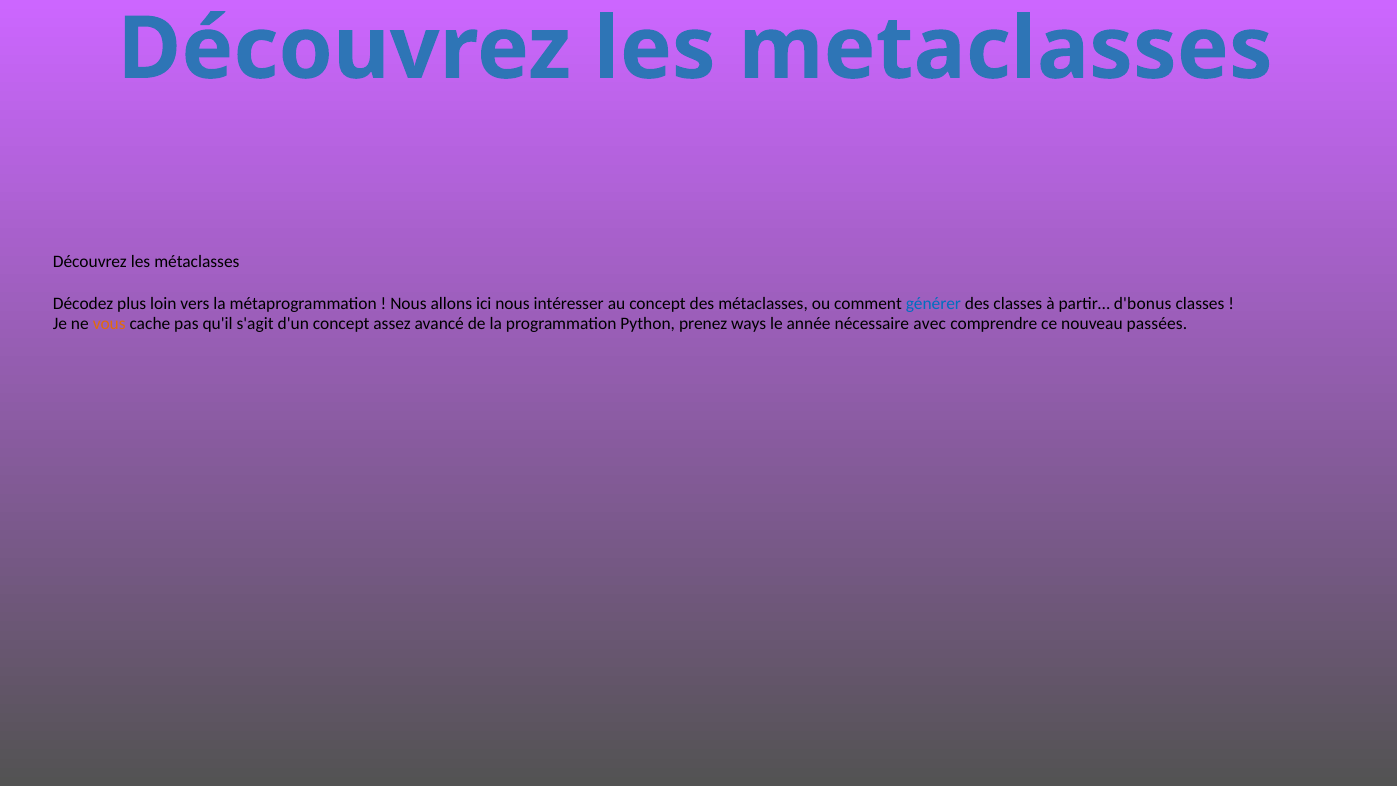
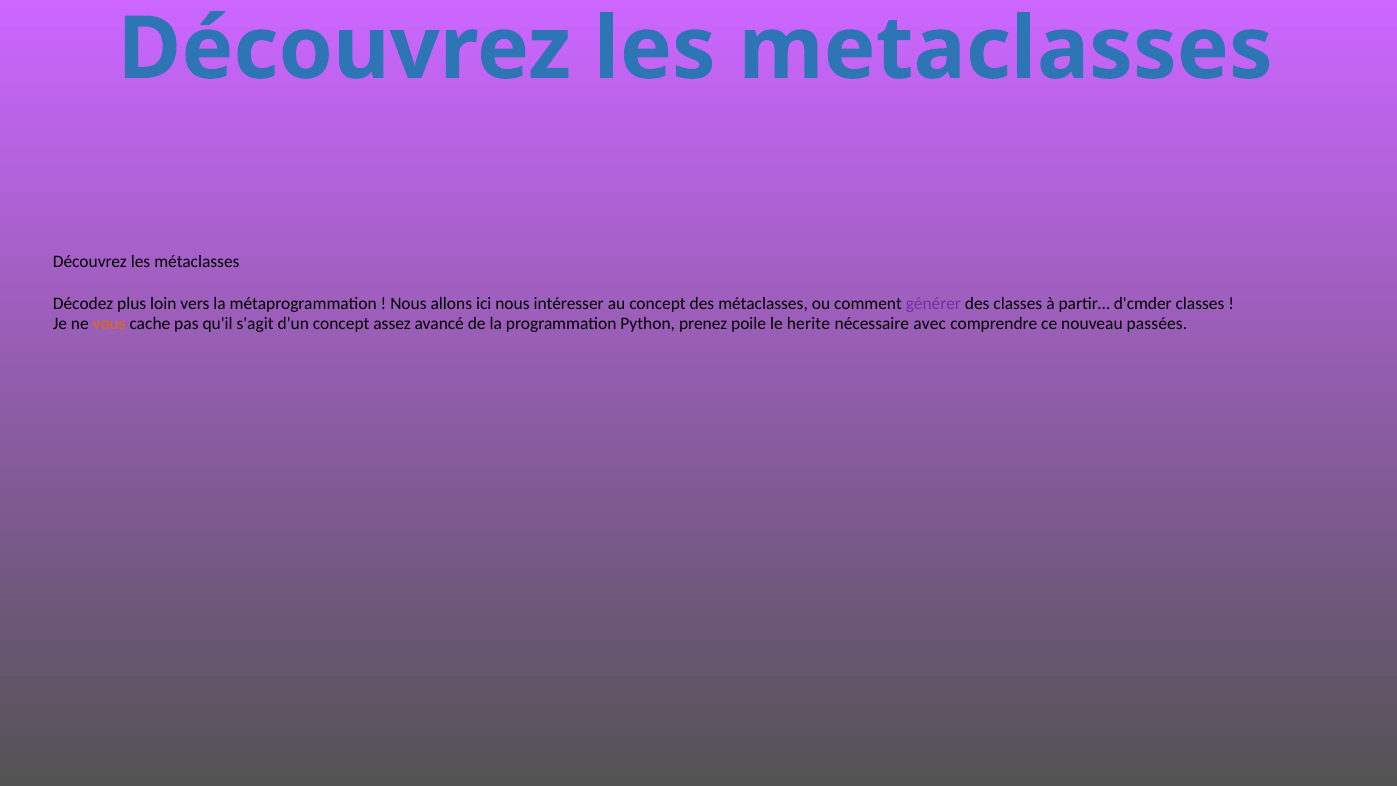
générer colour: blue -> purple (933, 303)
d'bonus: d'bonus -> d'cmder (1143, 303)
ways: ways -> poile (749, 324)
année: année -> herite (809, 324)
